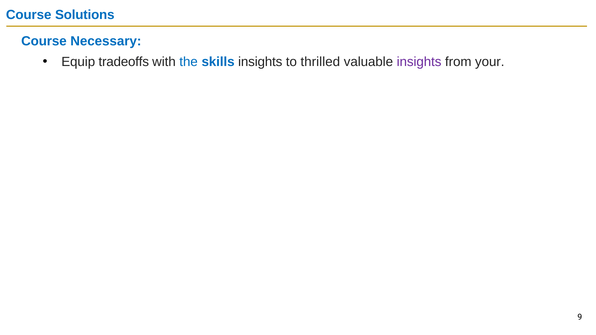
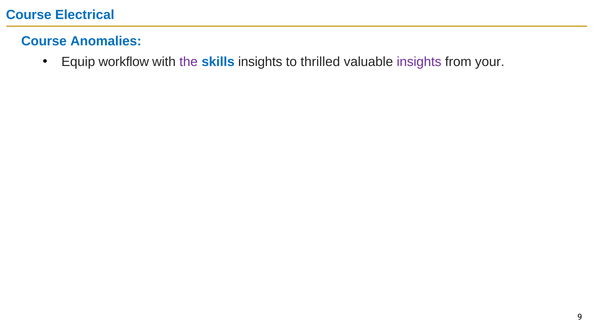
Solutions: Solutions -> Electrical (85, 15)
Necessary: Necessary -> Anomalies (106, 41)
tradeoffs: tradeoffs -> workflow (124, 62)
the colour: blue -> purple (189, 62)
